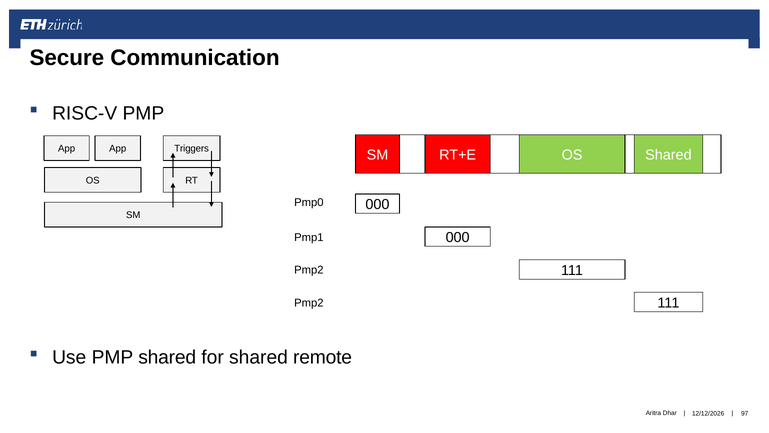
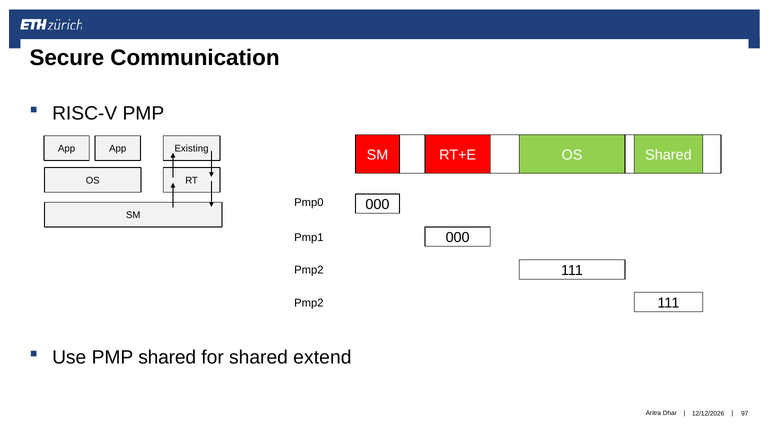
Triggers: Triggers -> Existing (192, 149)
remote: remote -> extend (322, 357)
